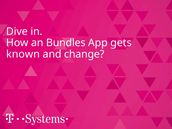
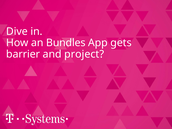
known: known -> barrier (23, 54)
change: change -> project (84, 54)
